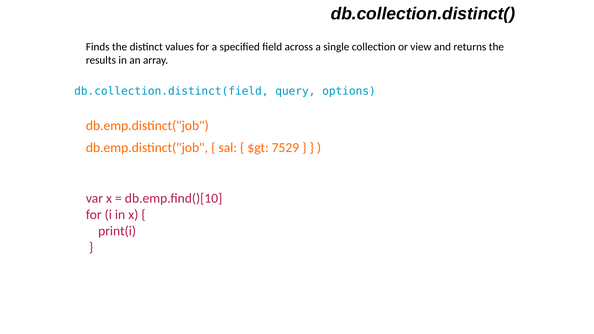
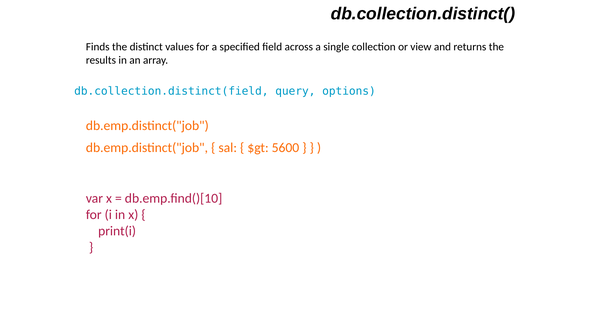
7529: 7529 -> 5600 (285, 148)
